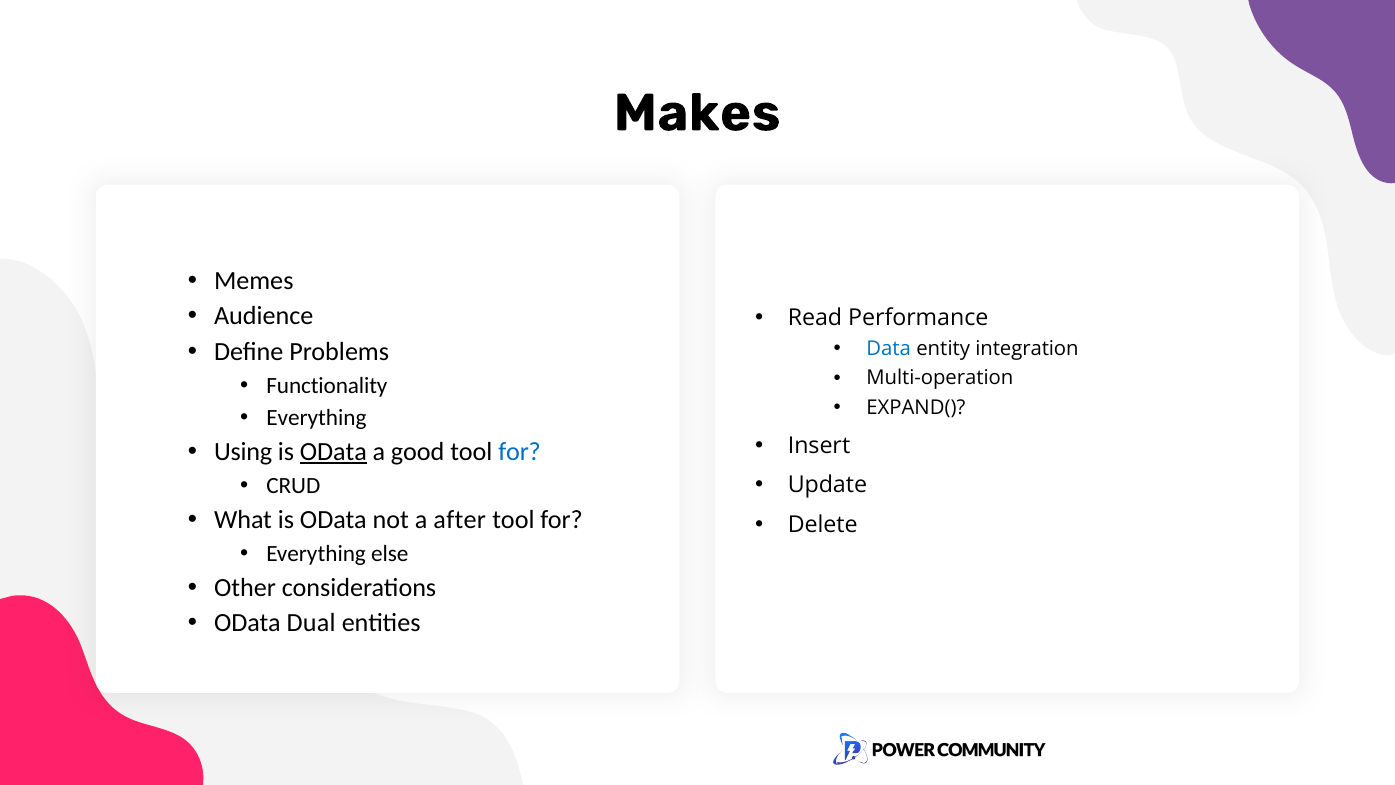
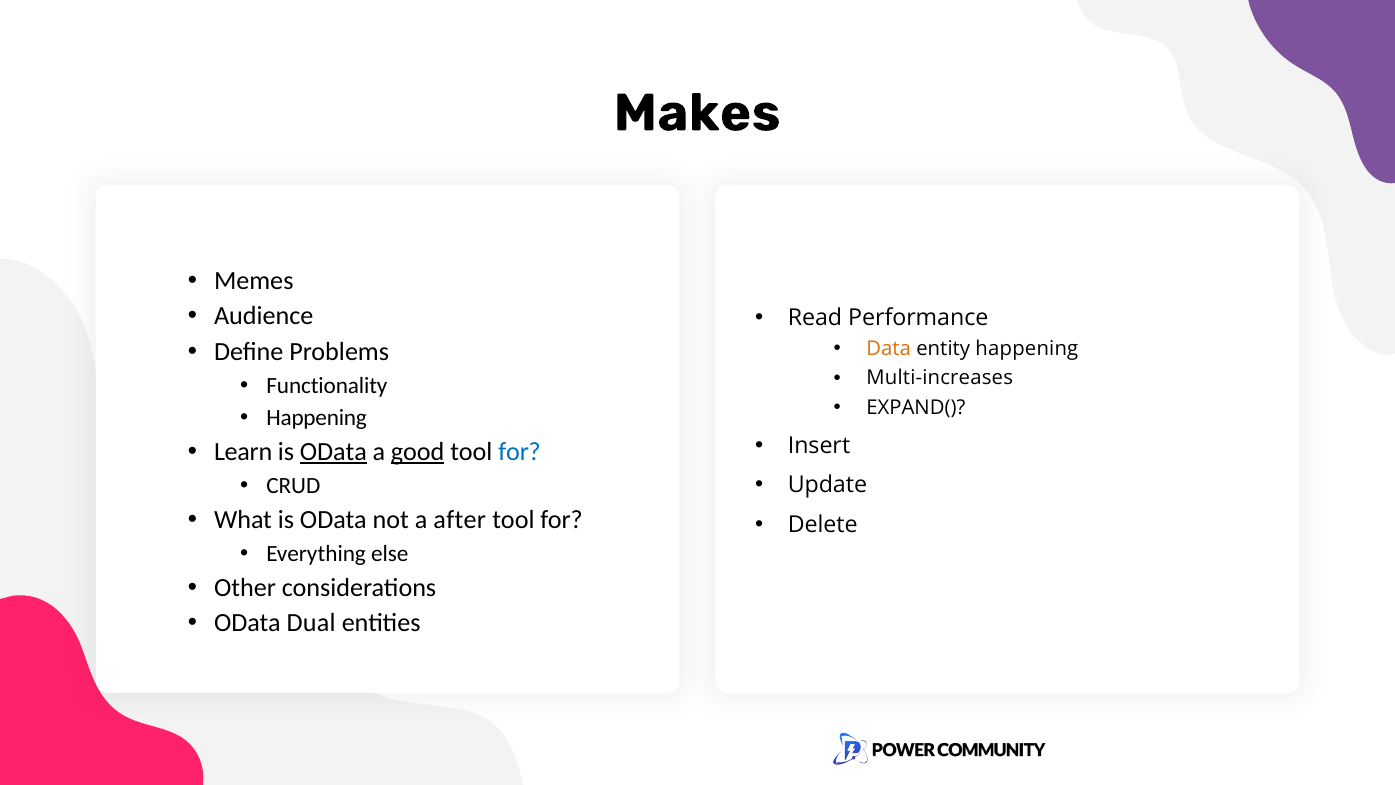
Data colour: blue -> orange (889, 349)
entity integration: integration -> happening (1027, 349)
Multi-operation: Multi-operation -> Multi-increases (940, 378)
Everything: Everything -> Happening (317, 418)
Using: Using -> Learn (243, 452)
good underline: none -> present (418, 452)
